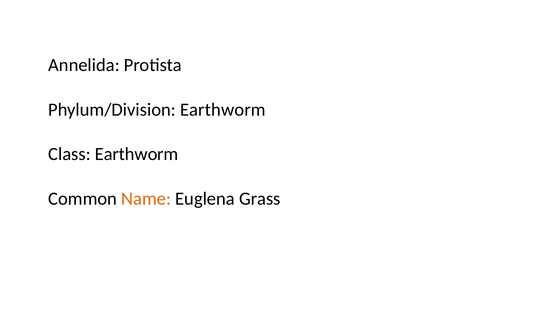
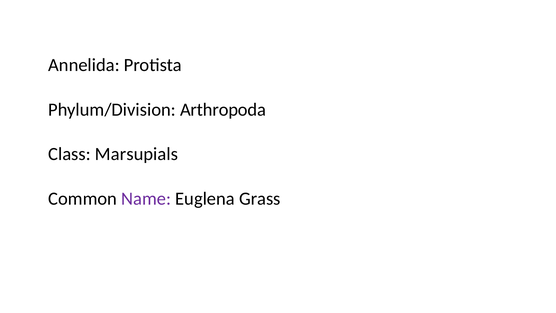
Phylum/Division Earthworm: Earthworm -> Arthropoda (223, 110)
Class Earthworm: Earthworm -> Marsupials (137, 154)
Name colour: orange -> purple (146, 199)
